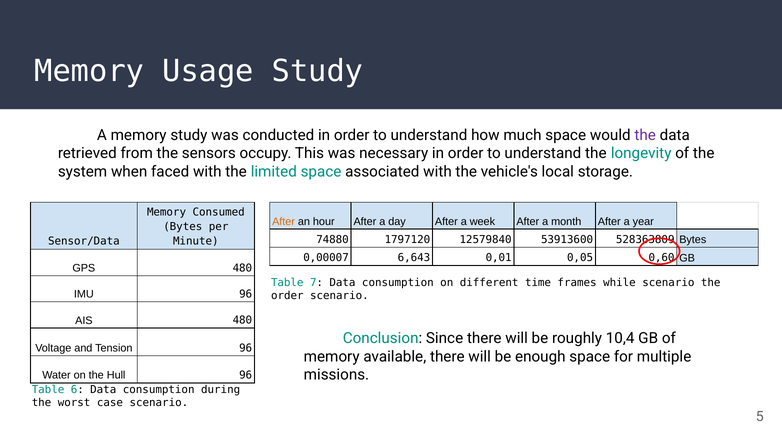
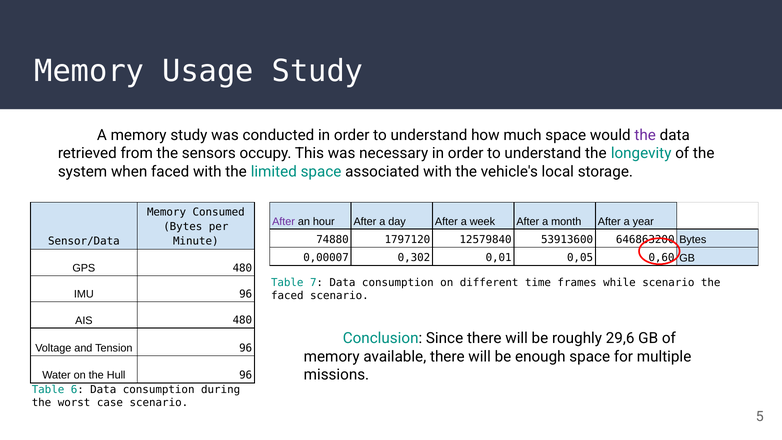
After colour: orange -> purple (284, 221)
528363809: 528363809 -> 646863200 (645, 239)
6,643: 6,643 -> 0,302 (414, 258)
order: order -> faced (287, 296)
10,4: 10,4 -> 29,6 (620, 338)
